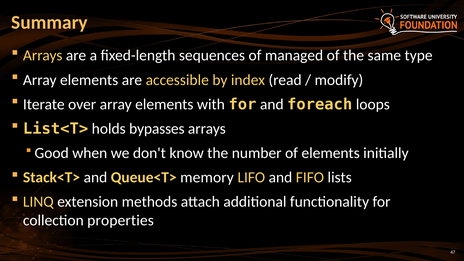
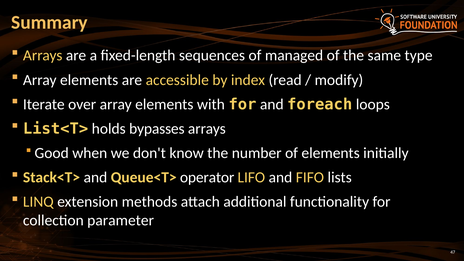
memory: memory -> operator (207, 177)
properties: properties -> parameter (121, 220)
